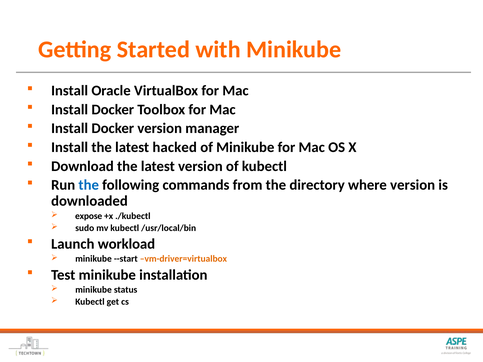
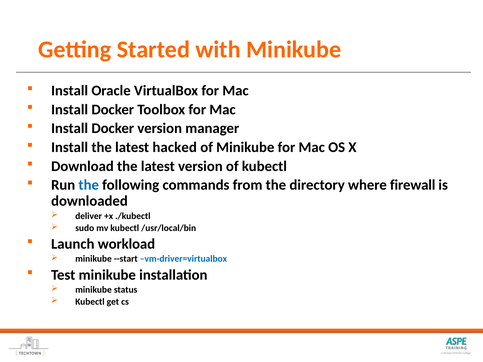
where version: version -> firewall (413, 185)
expose: expose -> deliver (89, 216)
vm-driver=virtualbox colour: orange -> blue (183, 259)
